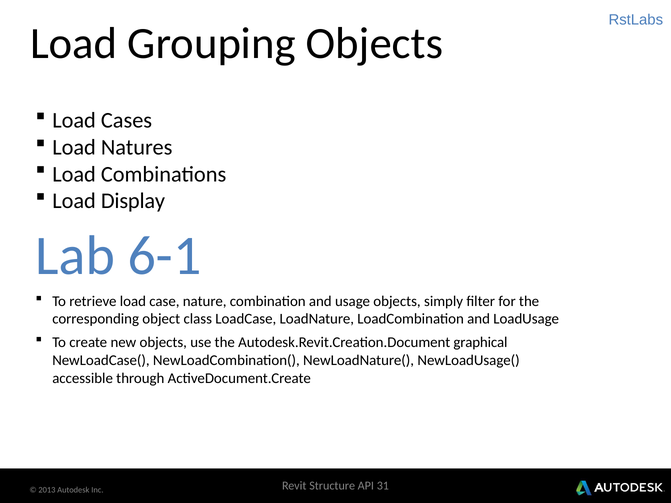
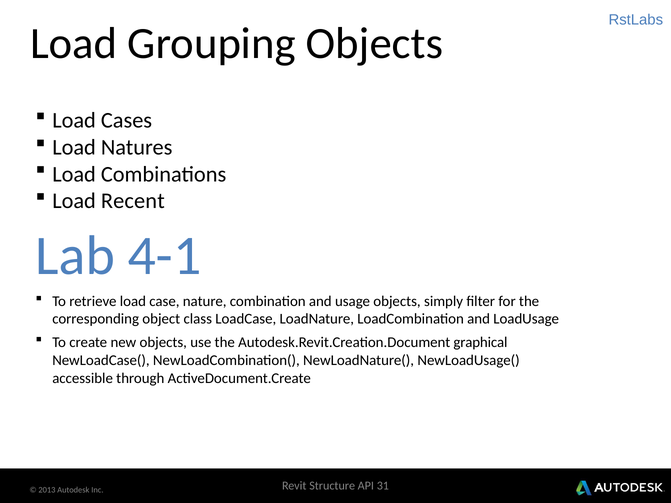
Display: Display -> Recent (133, 201)
6-1: 6-1 -> 4-1 (165, 256)
